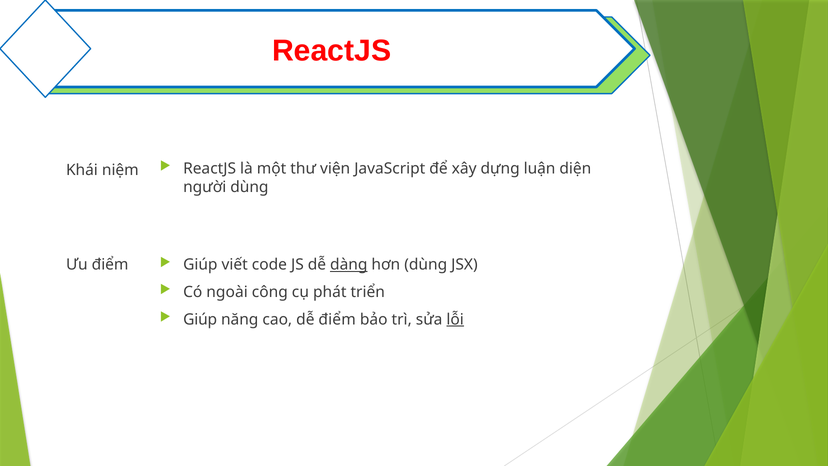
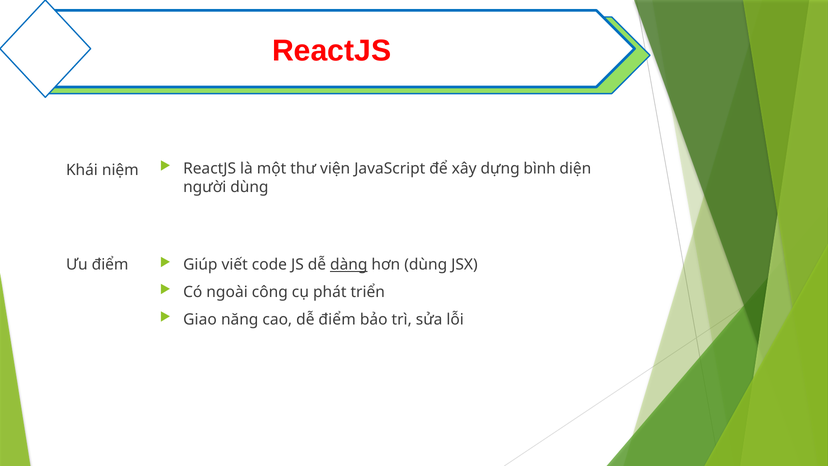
luận: luận -> bình (540, 168)
Giúp: Giúp -> Giao (200, 319)
lỗi underline: present -> none (455, 319)
